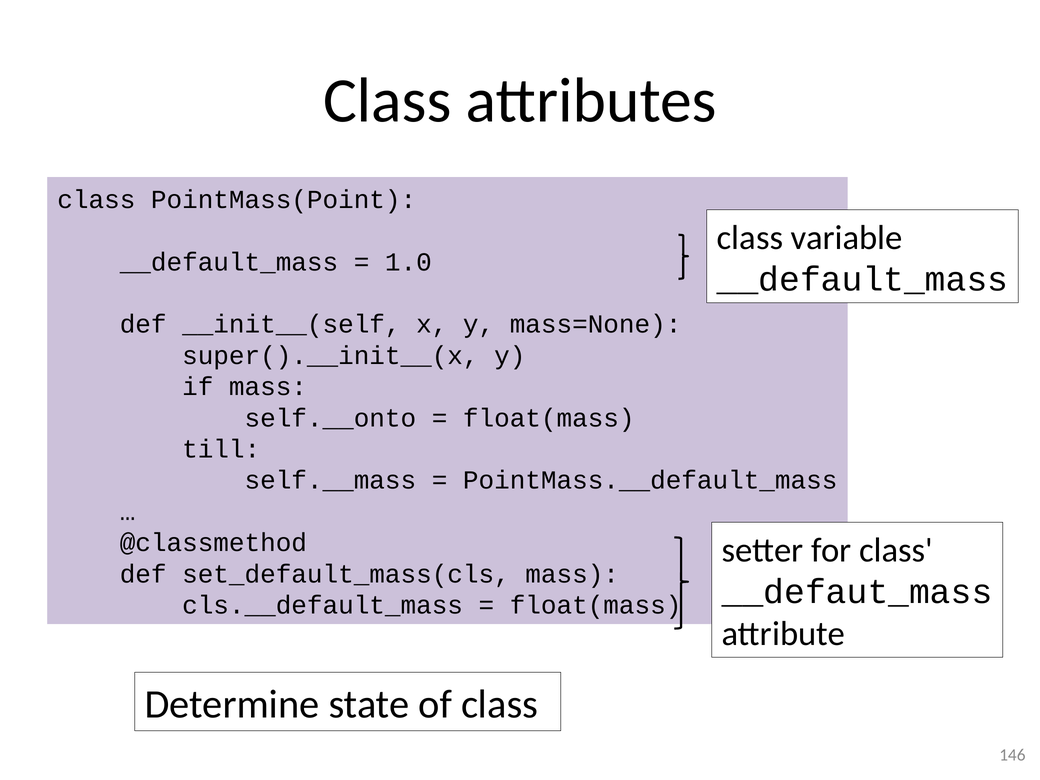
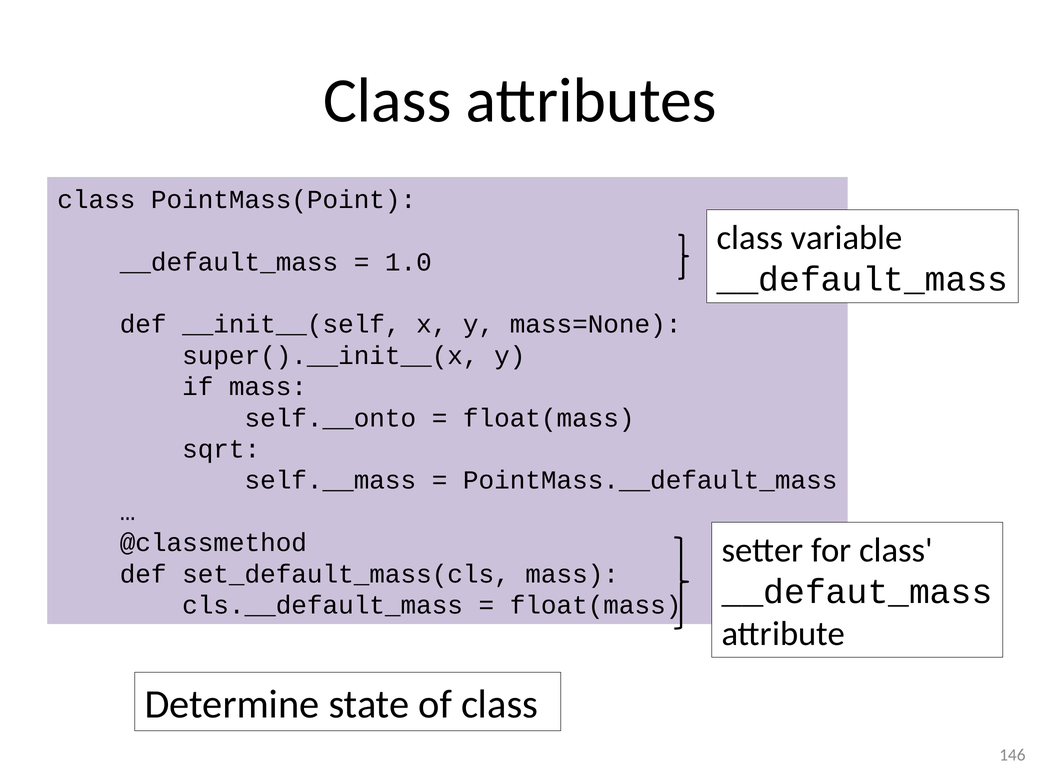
till: till -> sqrt (221, 449)
